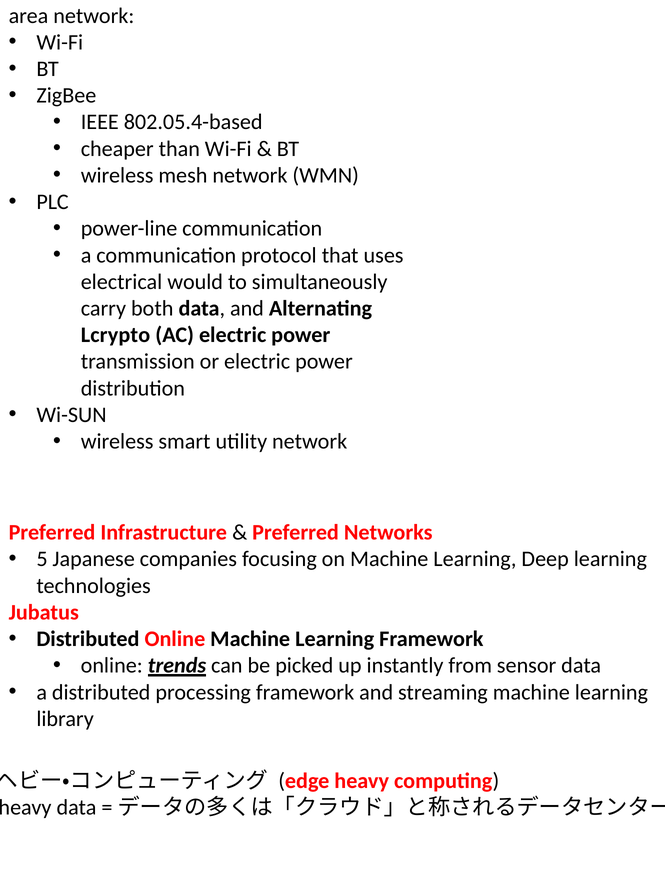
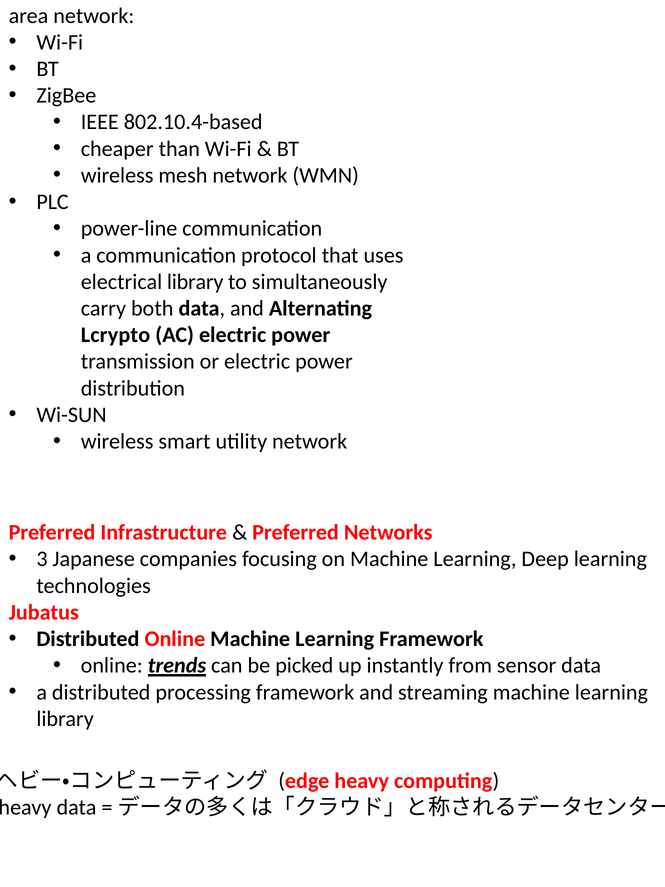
802.05.4-based: 802.05.4-based -> 802.10.4-based (193, 122)
electrical would: would -> library (195, 282)
5: 5 -> 3 (42, 559)
